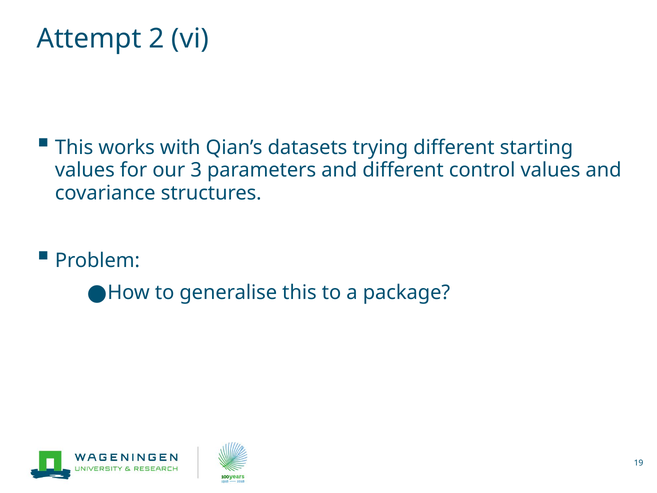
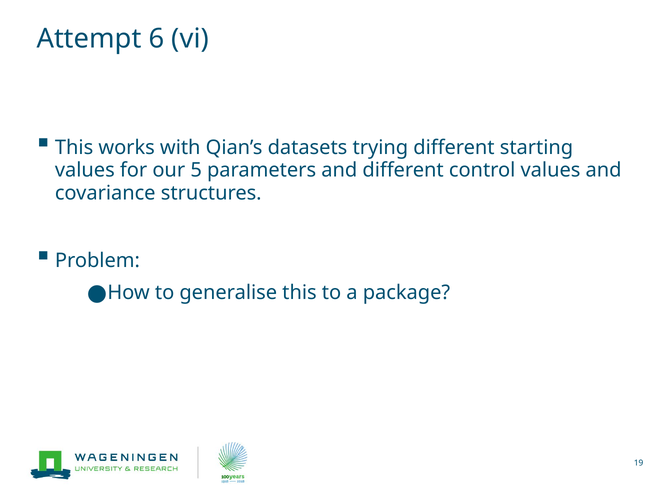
2: 2 -> 6 (156, 39)
3: 3 -> 5 (196, 170)
